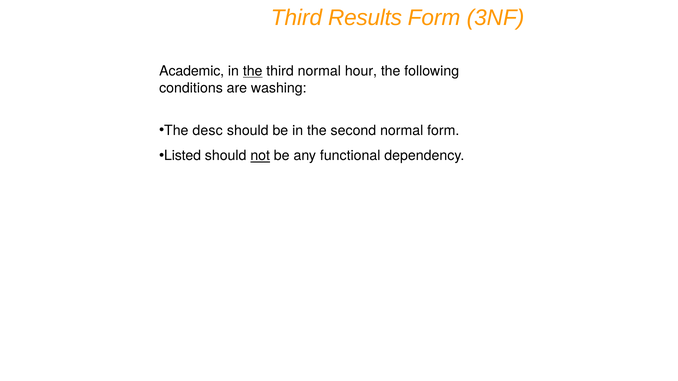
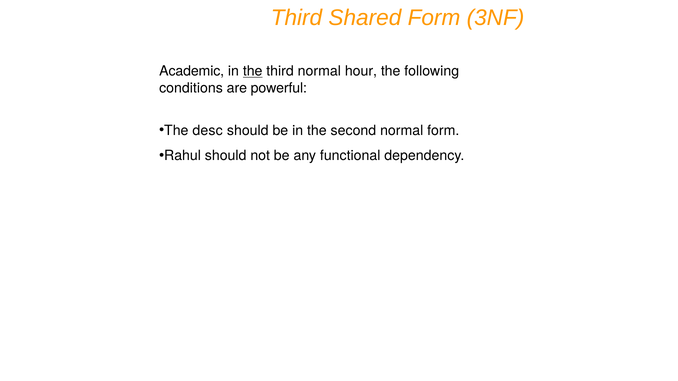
Results: Results -> Shared (365, 18)
washing: washing -> powerful (279, 88)
Listed: Listed -> Rahul (183, 156)
not underline: present -> none (260, 156)
